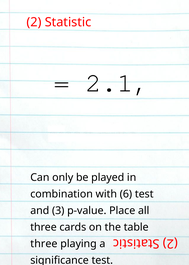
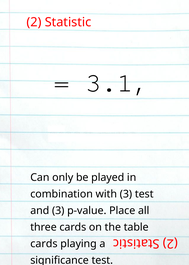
2.1: 2.1 -> 3.1 (117, 82)
with 6: 6 -> 3 (126, 193)
three: three -> cards (44, 243)
